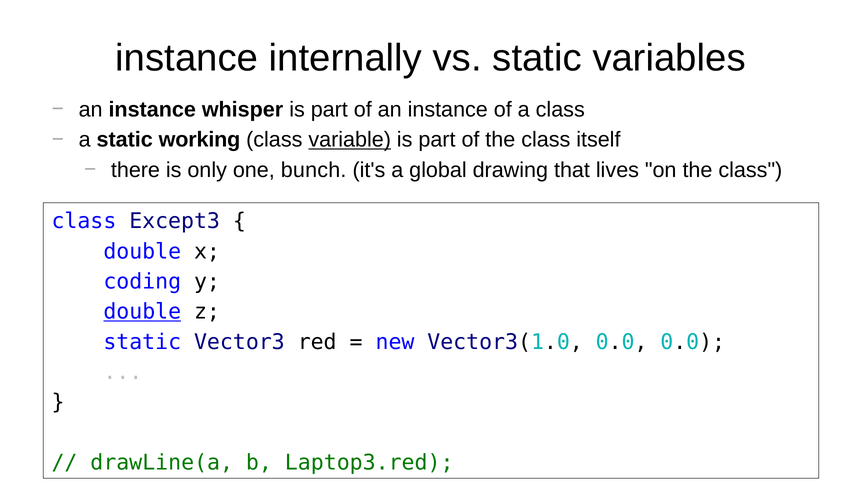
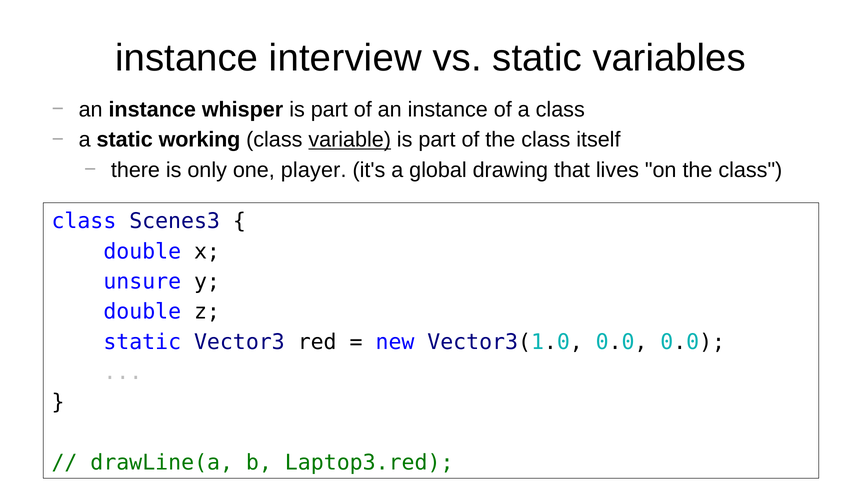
internally: internally -> interview (345, 58)
bunch: bunch -> player (314, 170)
Except3: Except3 -> Scenes3 (175, 221)
coding: coding -> unsure (142, 282)
double underline: present -> none (142, 312)
